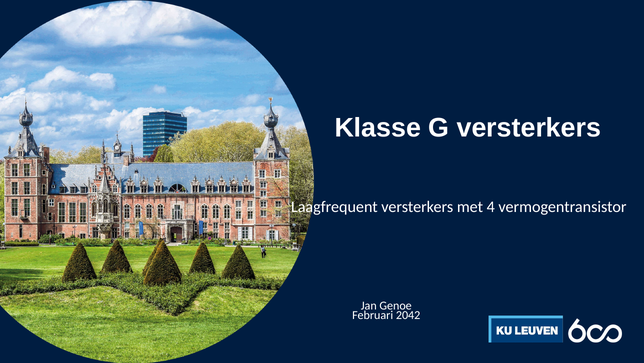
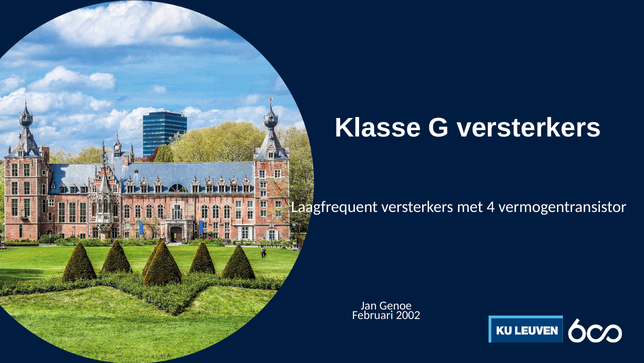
2042: 2042 -> 2002 (408, 315)
